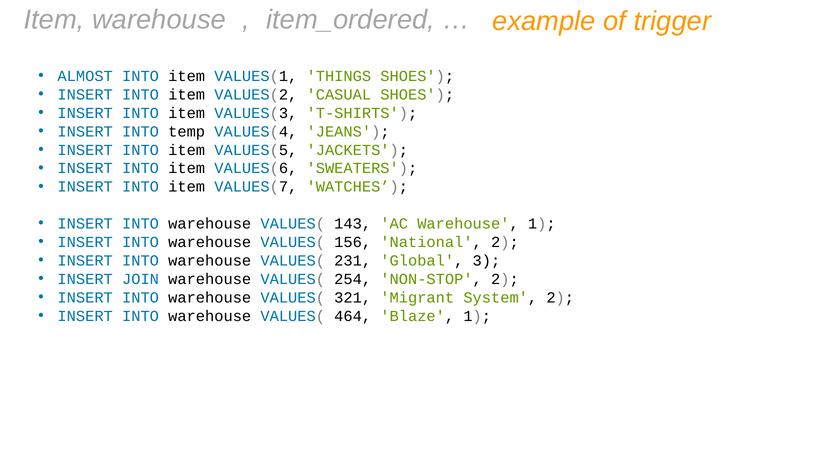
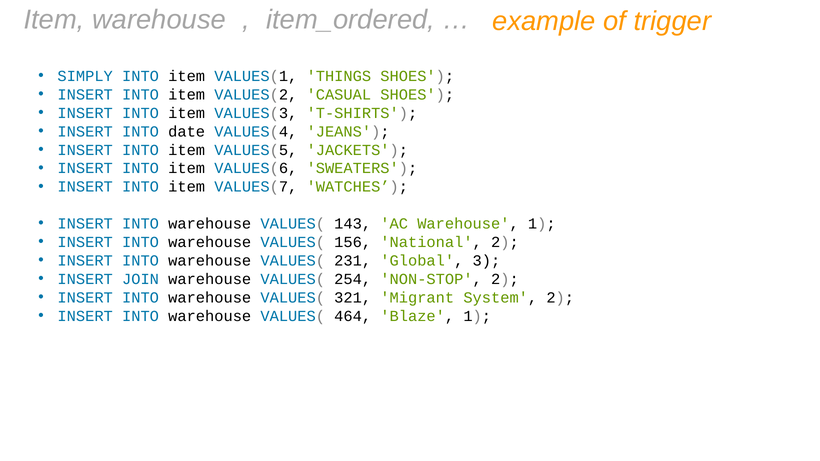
ALMOST: ALMOST -> SIMPLY (85, 76)
temp: temp -> date (187, 132)
